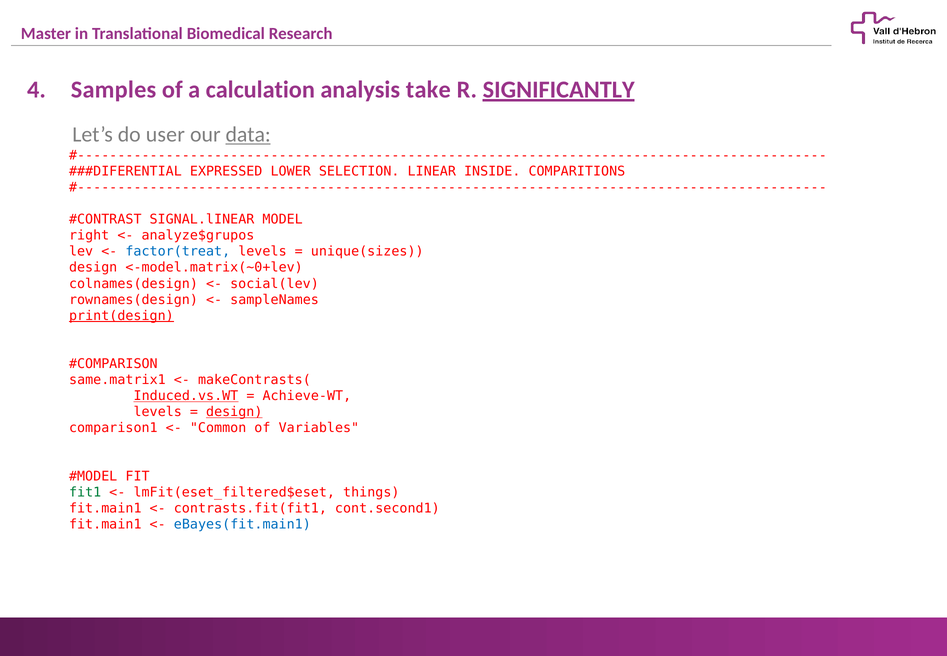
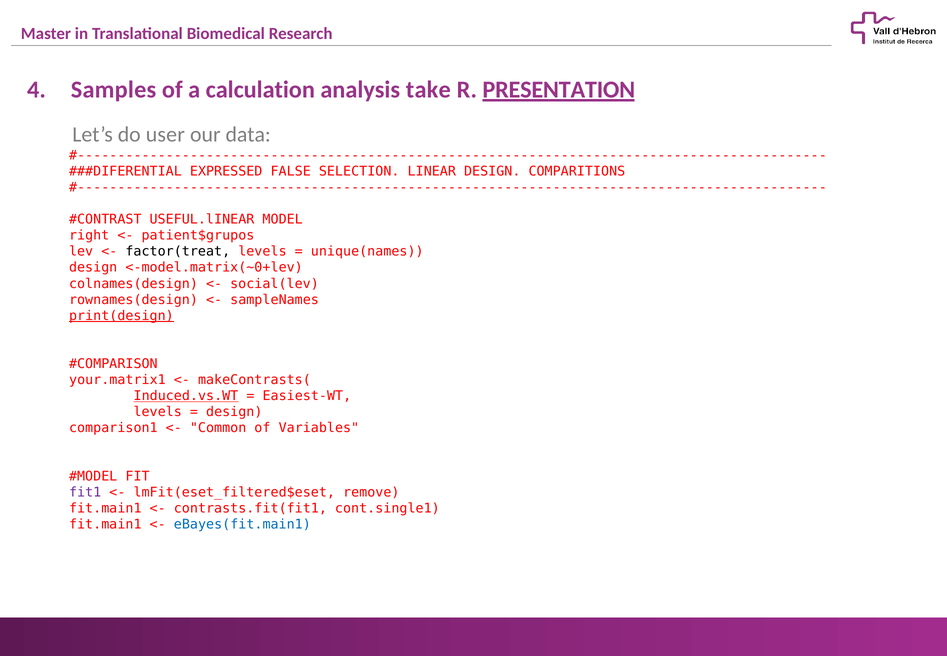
SIGNIFICANTLY: SIGNIFICANTLY -> PRESENTATION (559, 90)
data underline: present -> none (248, 135)
LOWER: LOWER -> FALSE (291, 171)
LINEAR INSIDE: INSIDE -> DESIGN (492, 171)
SIGNAL.lINEAR: SIGNAL.lINEAR -> USEFUL.lINEAR (202, 219)
analyze$grupos: analyze$grupos -> patient$grupos (198, 235)
factor(treat colour: blue -> black (178, 251)
unique(sizes: unique(sizes -> unique(names (367, 251)
same.matrix1: same.matrix1 -> your.matrix1 (117, 380)
Achieve-WT: Achieve-WT -> Easiest-WT (307, 396)
design underline: present -> none (234, 412)
fit1 colour: green -> purple (85, 492)
things: things -> remove (371, 492)
cont.second1: cont.second1 -> cont.single1 (387, 508)
